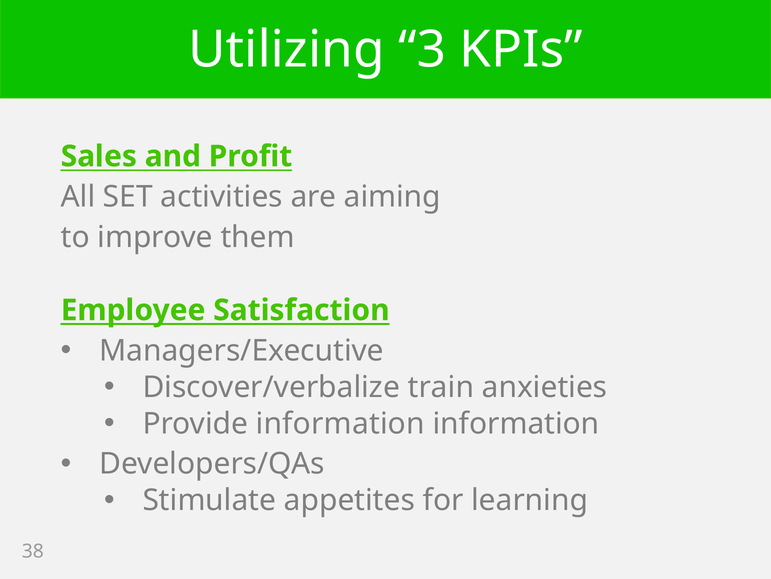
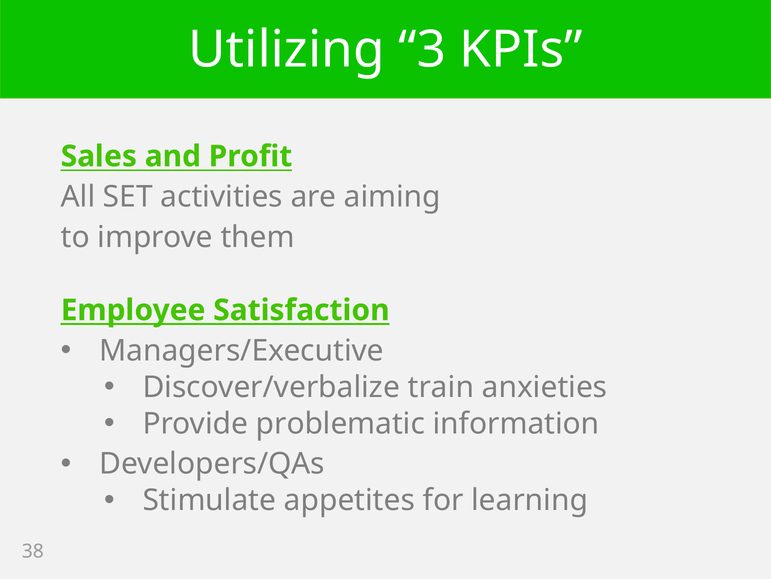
Provide information: information -> problematic (340, 423)
